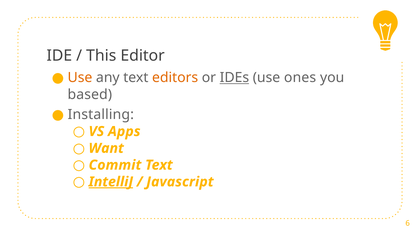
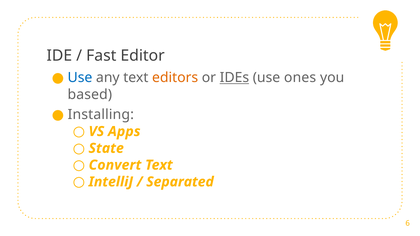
This: This -> Fast (101, 56)
Use colour: orange -> blue (80, 78)
Want: Want -> State (106, 148)
Commit: Commit -> Convert (115, 165)
IntelliJ underline: present -> none (111, 182)
Javascript: Javascript -> Separated (180, 182)
